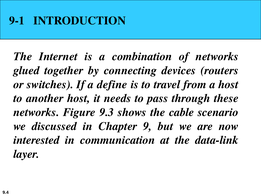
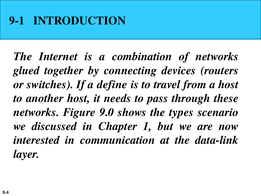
9.3: 9.3 -> 9.0 (107, 112)
cable: cable -> types (182, 112)
9: 9 -> 1 (148, 126)
